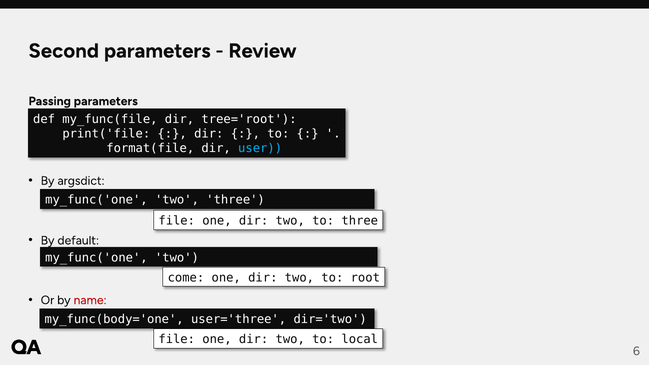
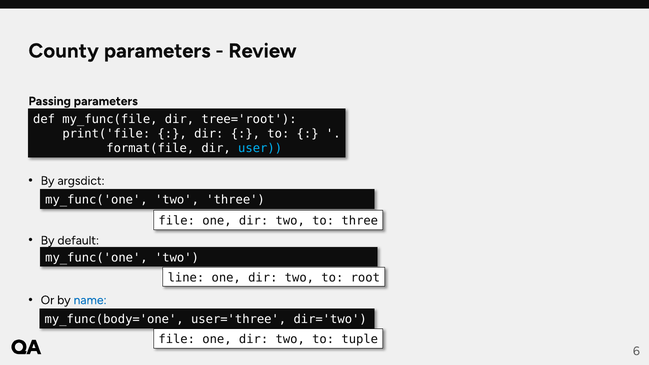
Second: Second -> County (64, 51)
come: come -> line (186, 278)
name colour: red -> blue (90, 300)
local: local -> tuple (360, 339)
